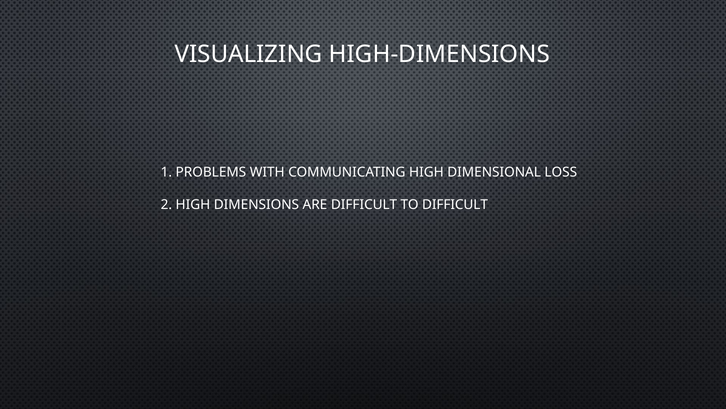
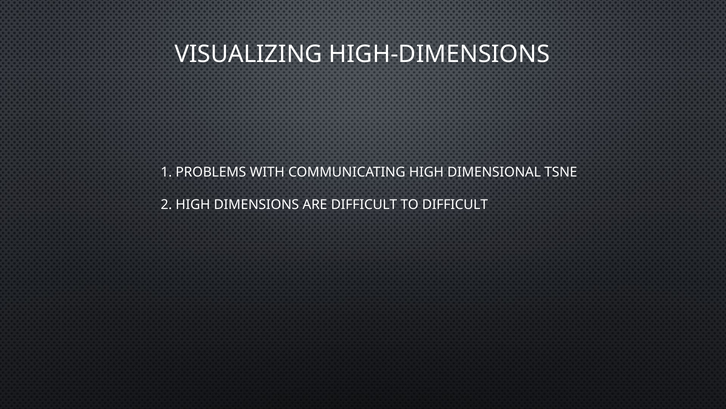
LOSS: LOSS -> TSNE (561, 172)
